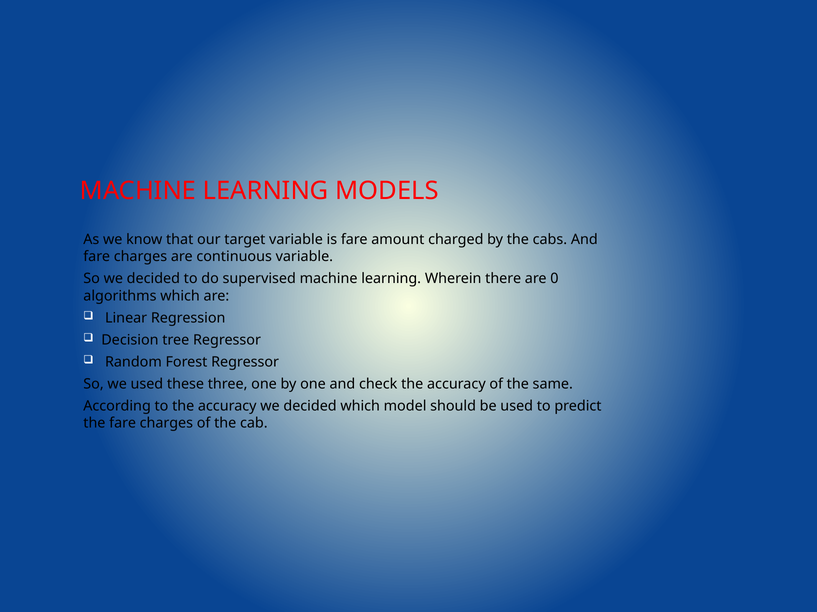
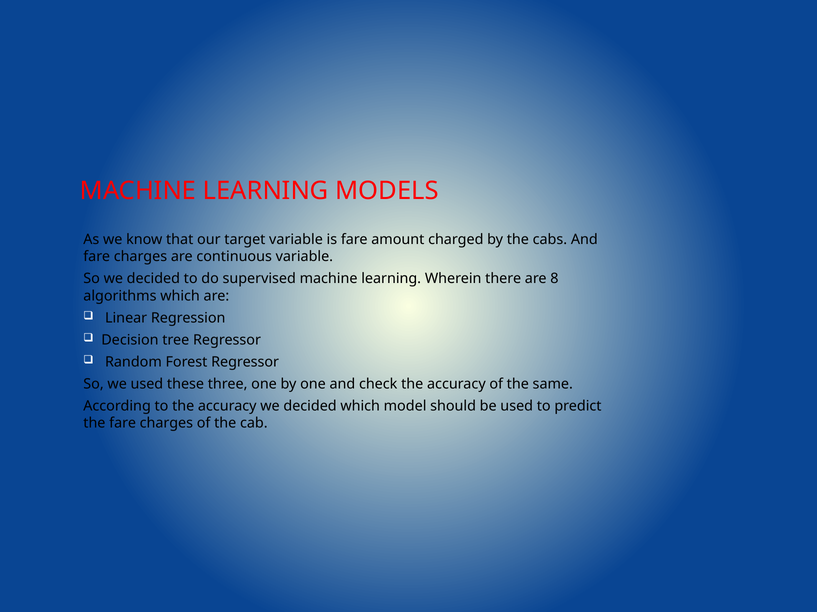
0: 0 -> 8 (554, 279)
